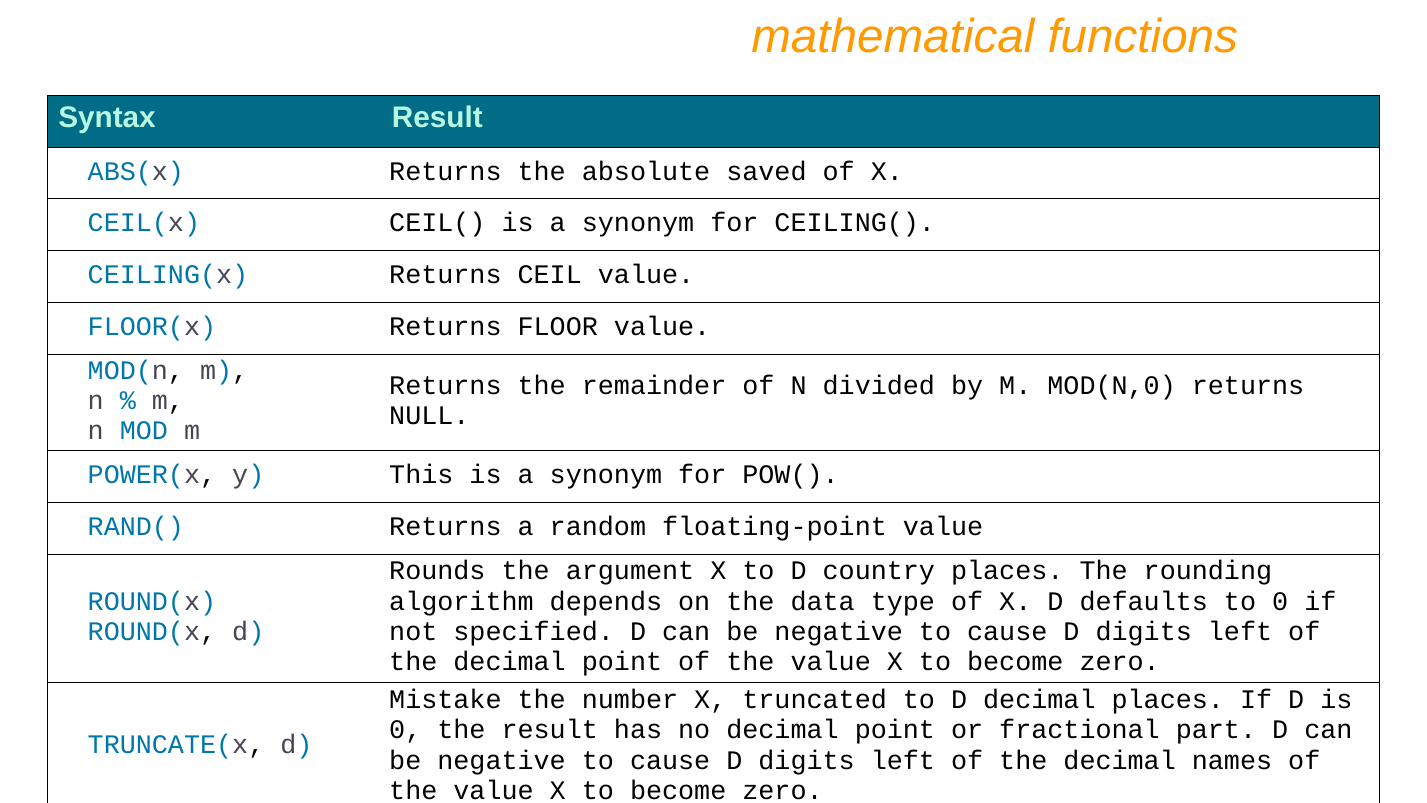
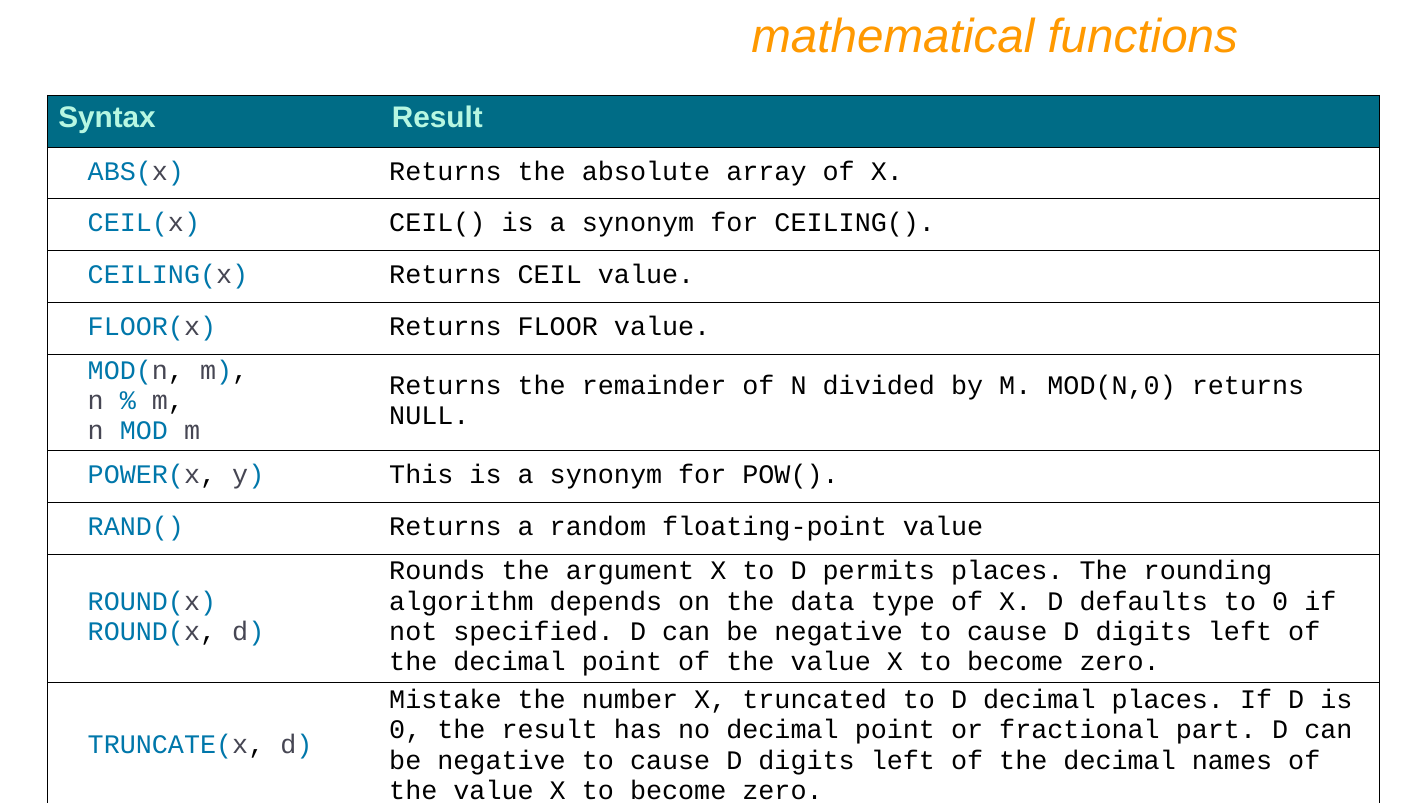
saved: saved -> array (766, 171)
country: country -> permits (879, 571)
